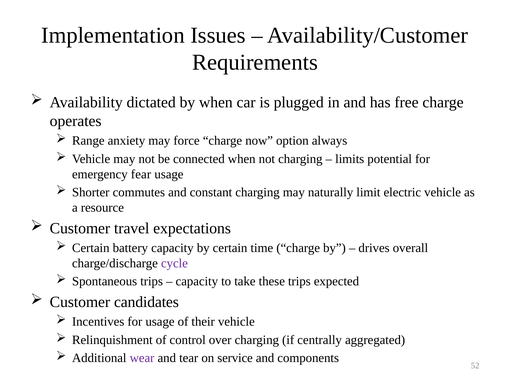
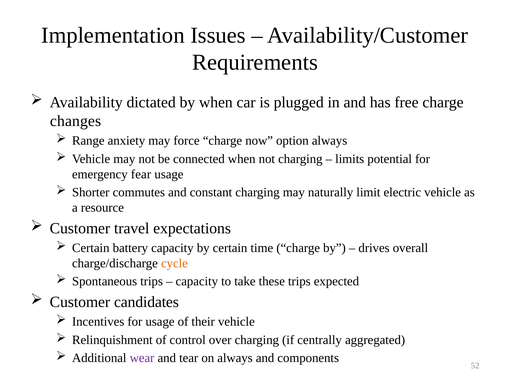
operates: operates -> changes (76, 121)
cycle colour: purple -> orange (174, 263)
on service: service -> always (235, 358)
